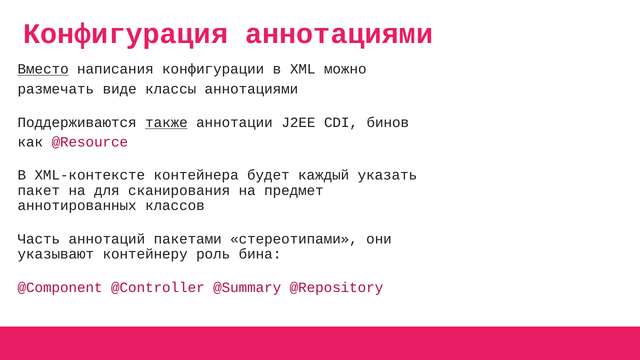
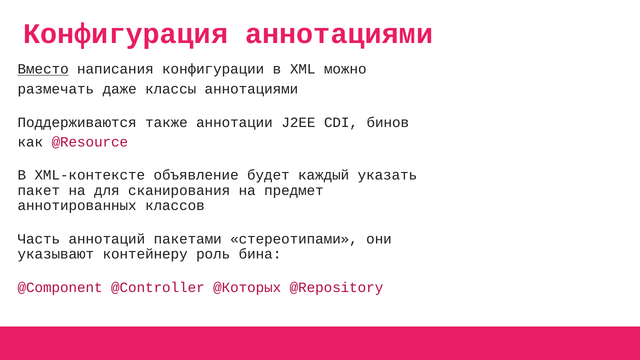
виде: виде -> даже (120, 89)
также underline: present -> none (166, 123)
контейнера: контейнера -> объявление (196, 175)
@Summary: @Summary -> @Которых (247, 287)
